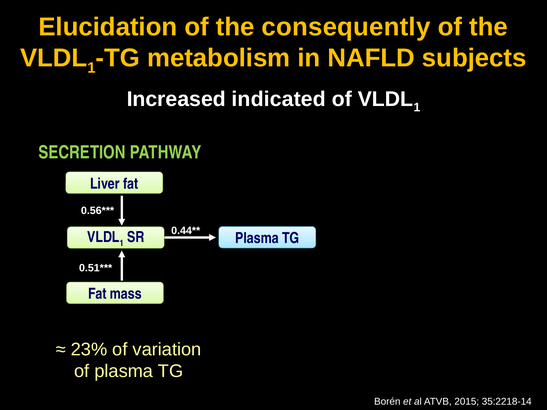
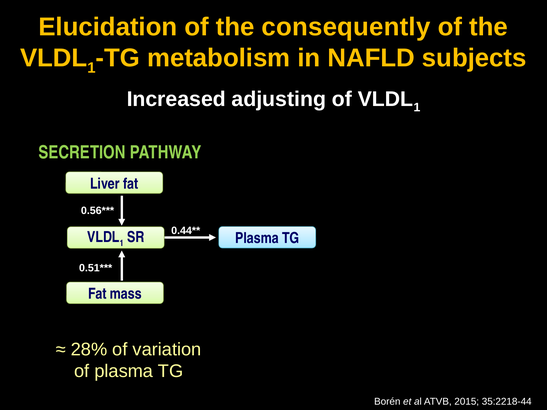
indicated: indicated -> adjusting (279, 99)
23%: 23% -> 28% (89, 350)
35:2218-14: 35:2218-14 -> 35:2218-44 (507, 402)
